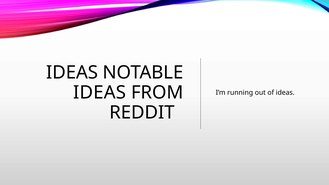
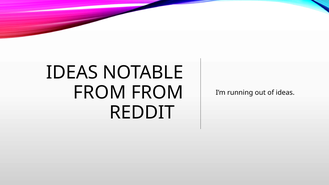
IDEAS: IDEAS -> FROM (100, 93)
